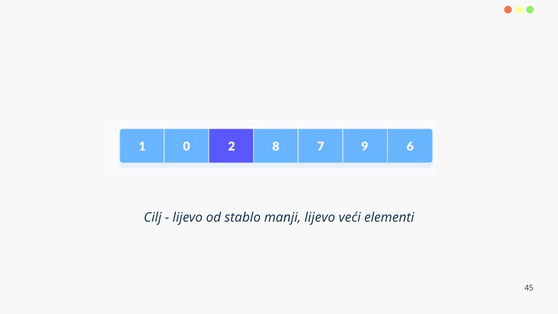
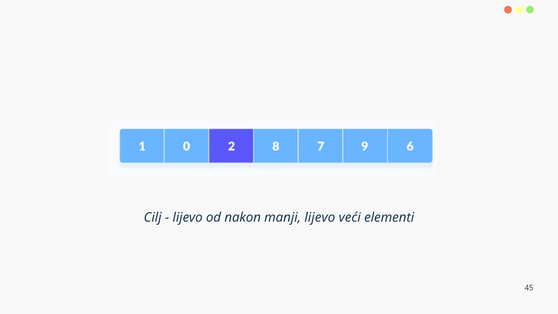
stablo: stablo -> nakon (243, 217)
